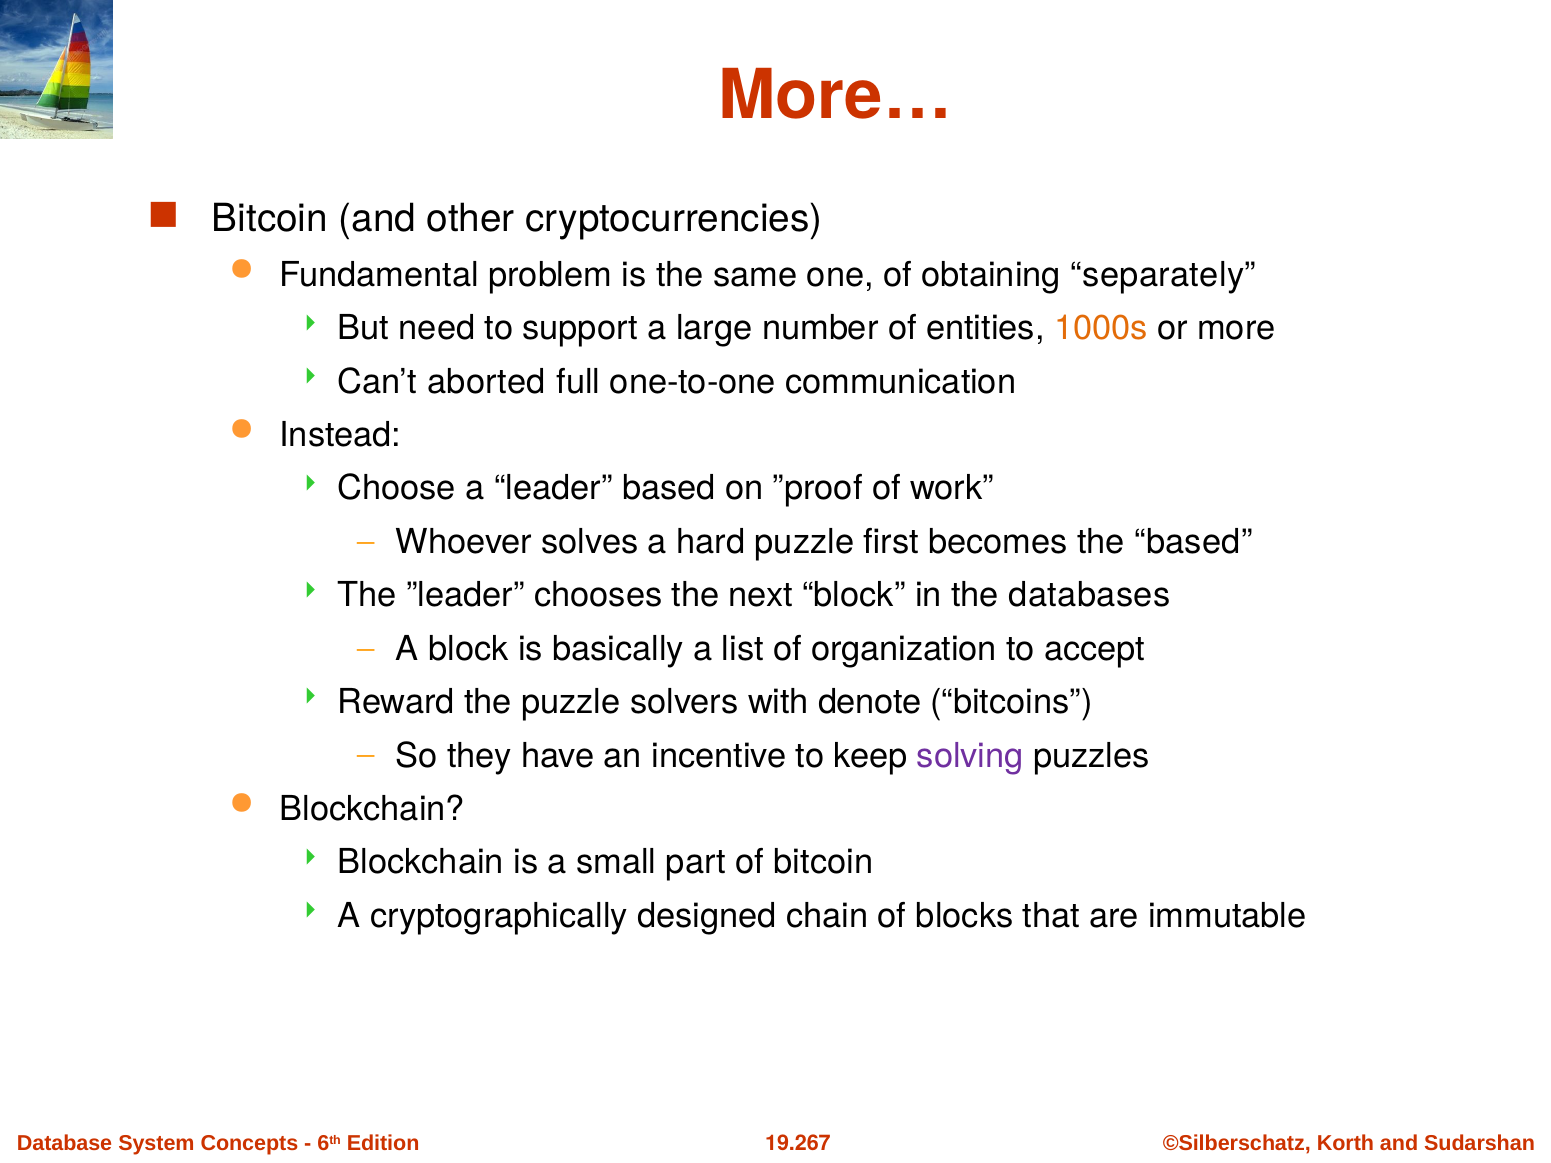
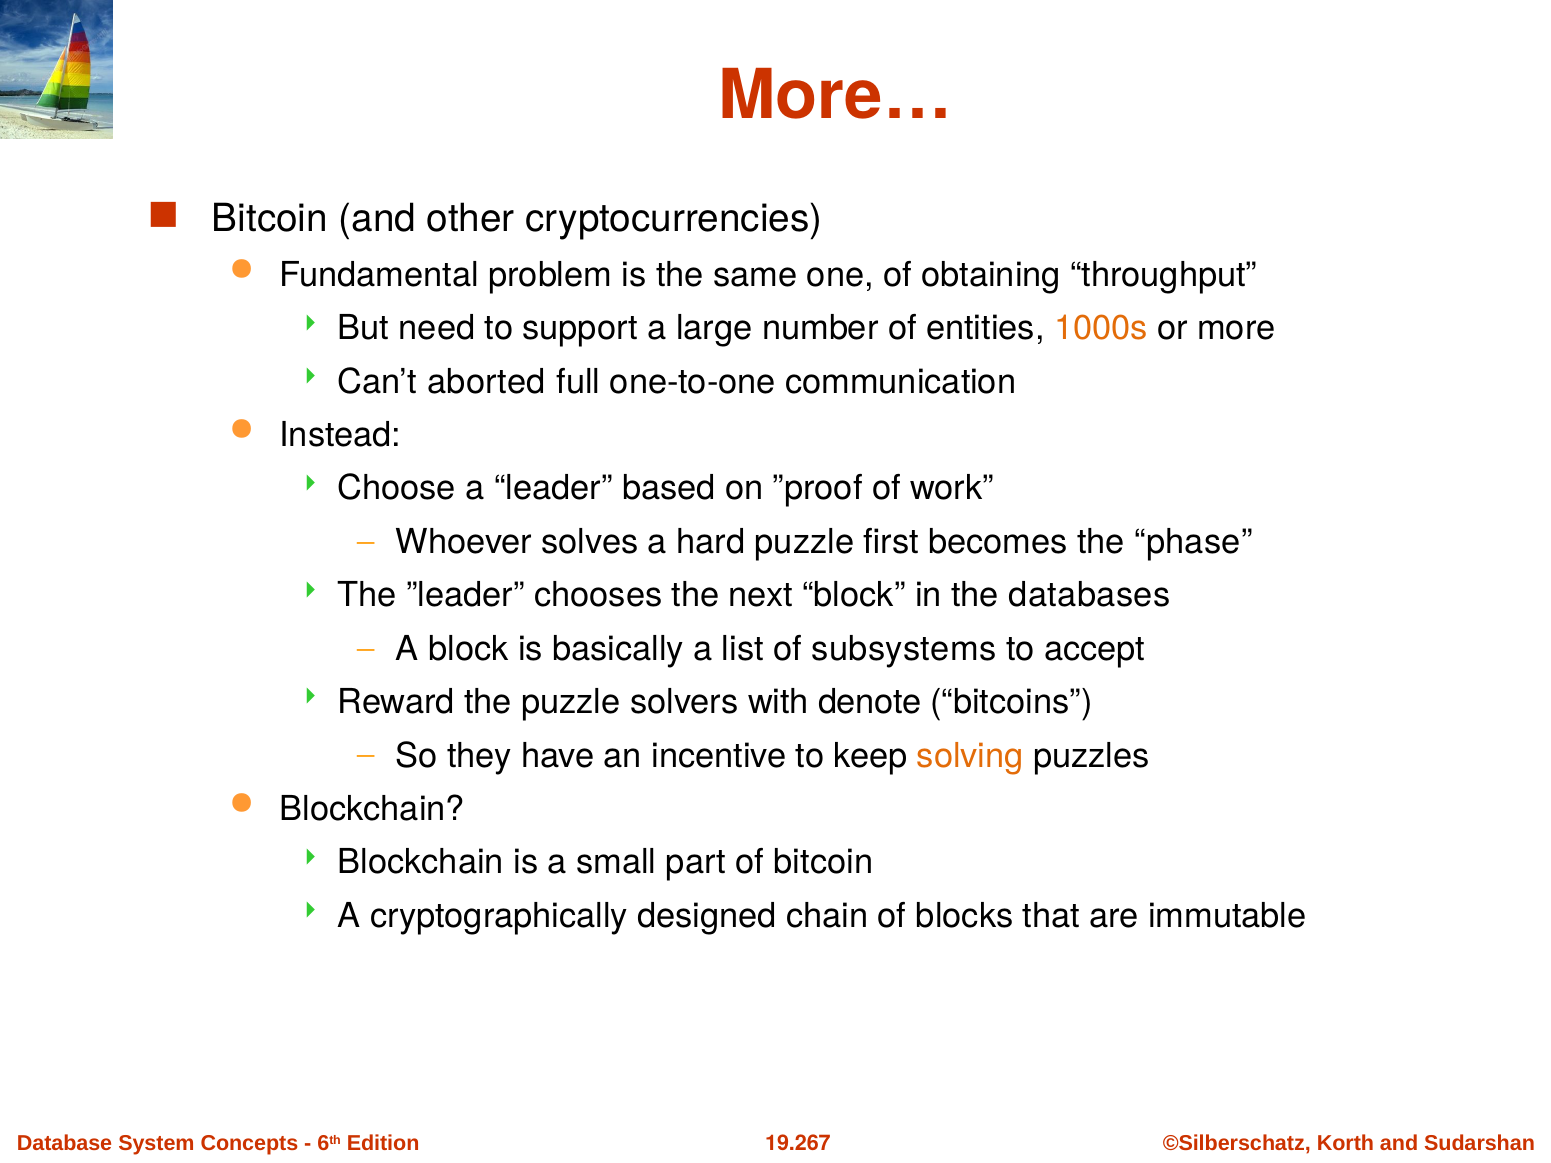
separately: separately -> throughput (1164, 275)
the based: based -> phase (1194, 542)
organization: organization -> subsystems (904, 649)
solving colour: purple -> orange (970, 756)
